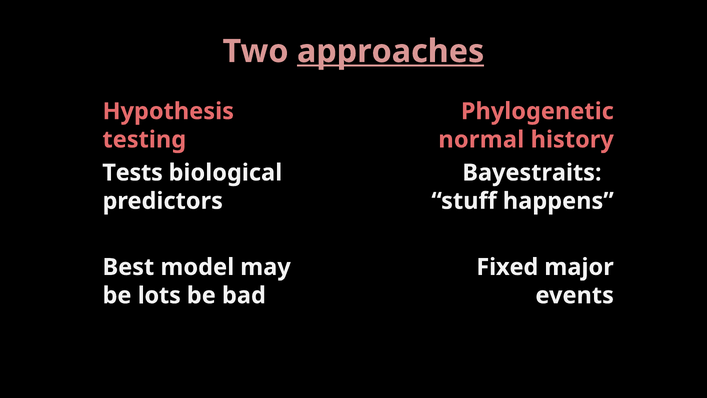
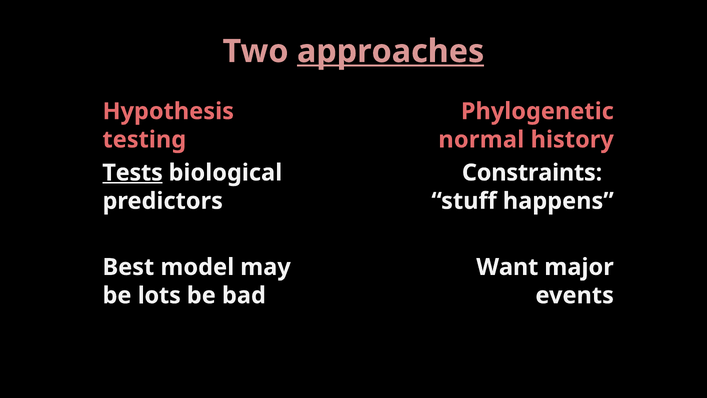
Tests underline: none -> present (133, 173)
Bayestraits: Bayestraits -> Constraints (532, 173)
Fixed: Fixed -> Want (507, 267)
